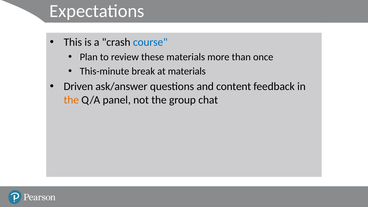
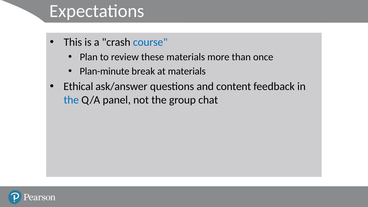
This-minute: This-minute -> Plan-minute (105, 71)
Driven: Driven -> Ethical (78, 87)
the colour: orange -> blue (71, 100)
